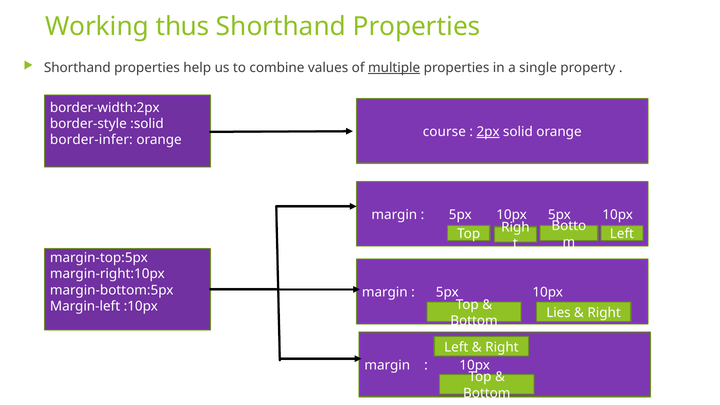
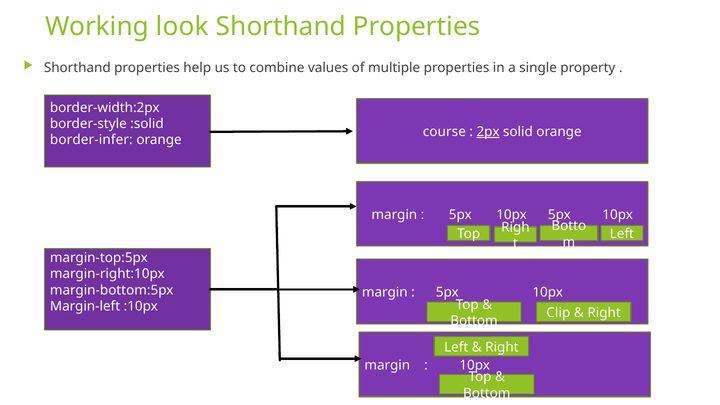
thus: thus -> look (182, 27)
multiple underline: present -> none (394, 68)
Lies: Lies -> Clip (558, 313)
